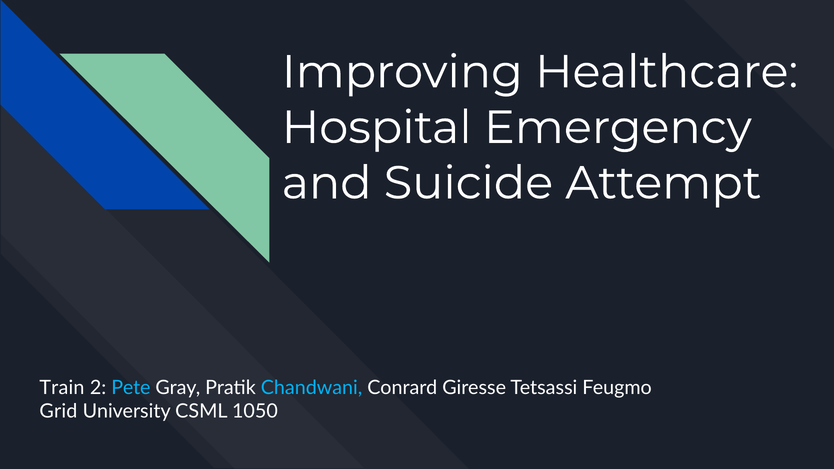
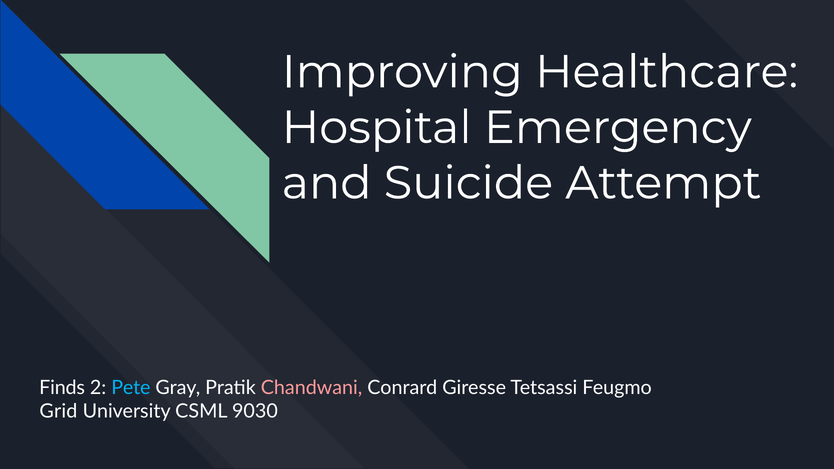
Train: Train -> Finds (62, 388)
Chandwani colour: light blue -> pink (312, 388)
1050: 1050 -> 9030 (255, 411)
